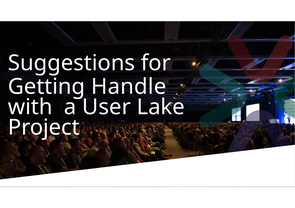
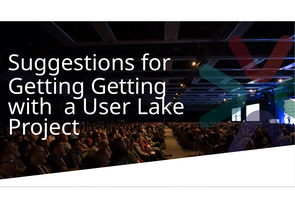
Getting Handle: Handle -> Getting (129, 87)
